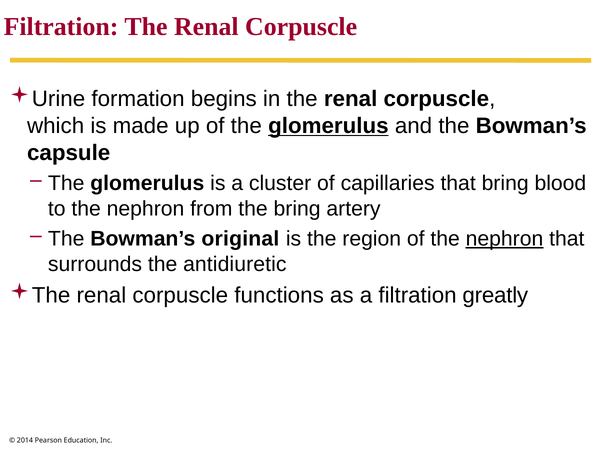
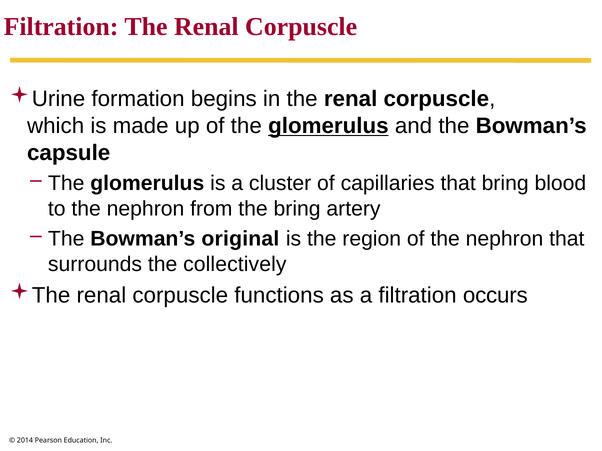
nephron underline: present -> none (505, 239)
antidiuretic: antidiuretic -> collectively (235, 264)
greatly: greatly -> occurs (495, 296)
